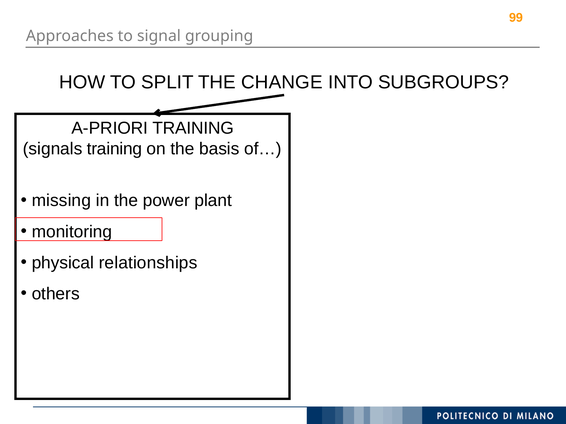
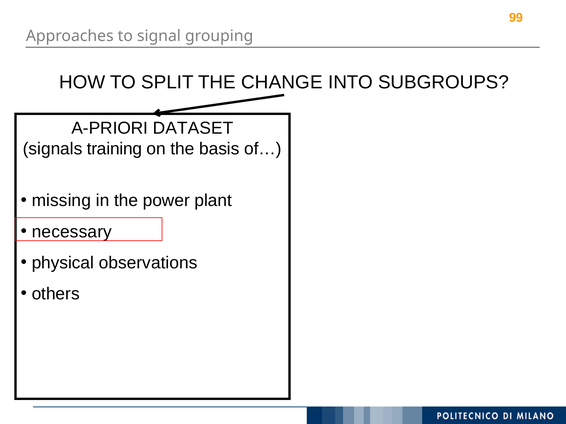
A-PRIORI TRAINING: TRAINING -> DATASET (193, 128)
monitoring: monitoring -> necessary (72, 232)
relationships: relationships -> observations (148, 263)
